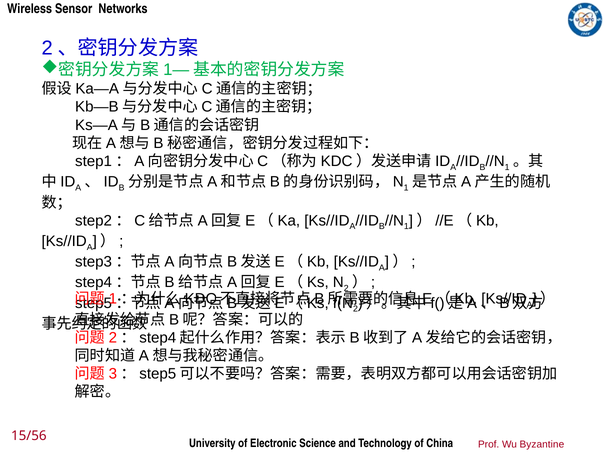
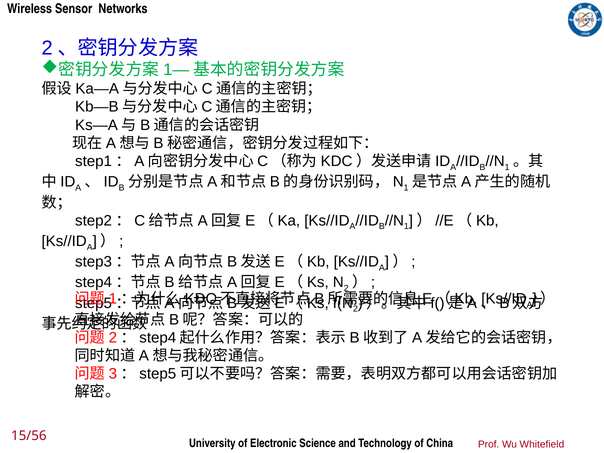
Byzantine: Byzantine -> Whitefield (542, 445)
